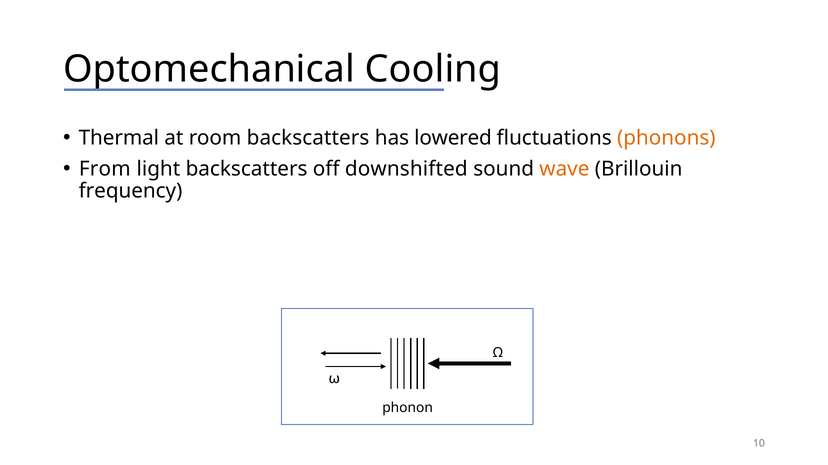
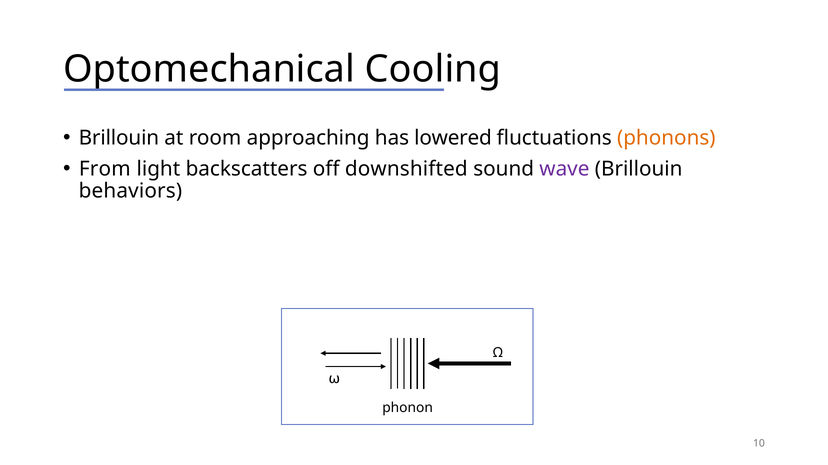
Thermal: Thermal -> Brillouin (119, 138)
room backscatters: backscatters -> approaching (308, 138)
wave colour: orange -> purple (564, 169)
frequency: frequency -> behaviors (130, 191)
